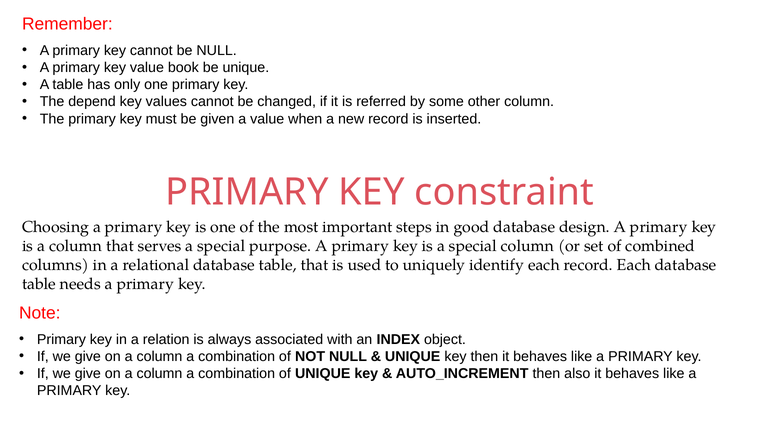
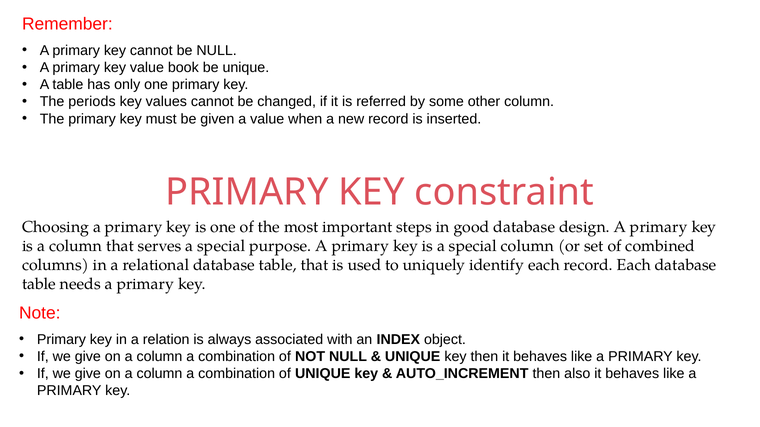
depend: depend -> periods (92, 102)
